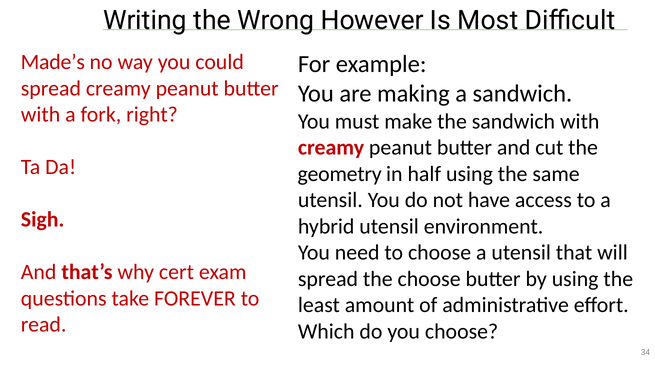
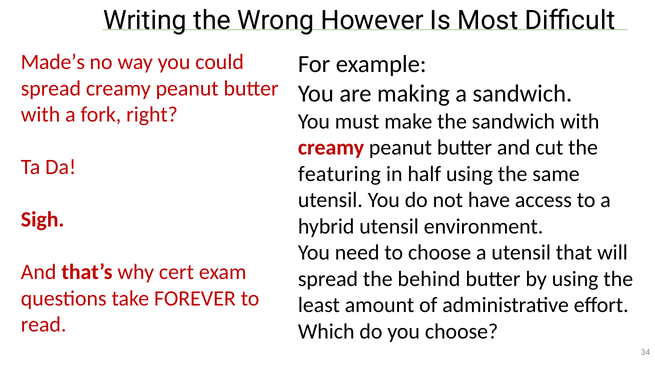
geometry: geometry -> featuring (339, 174)
the choose: choose -> behind (429, 278)
